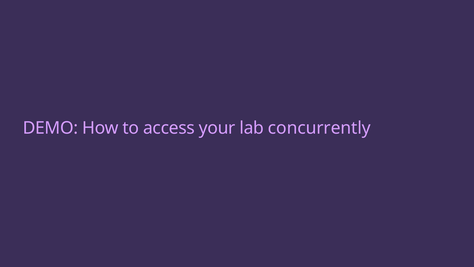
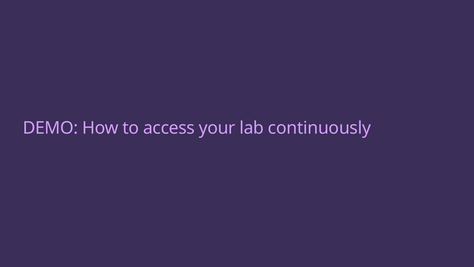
concurrently: concurrently -> continuously (319, 128)
